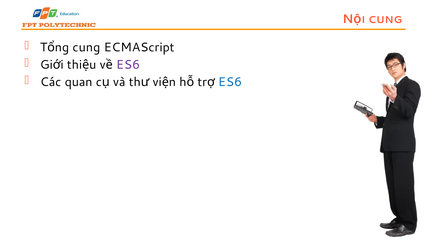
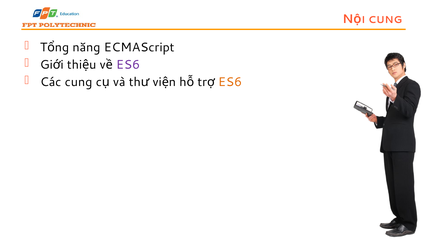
cung: cung -> năng (86, 47)
Các quan: quan -> cung (79, 82)
ES6 colour: blue -> orange (230, 82)
